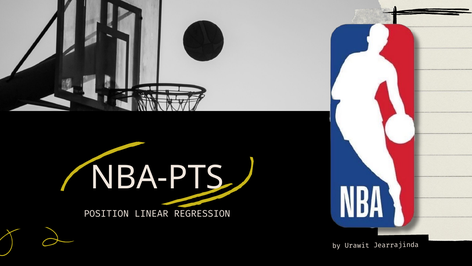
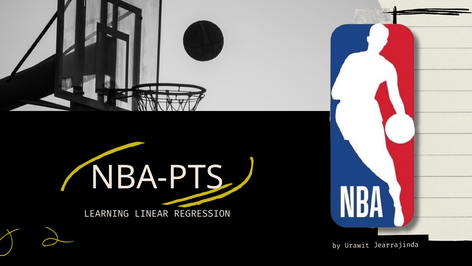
POSITION: POSITION -> LEARNING (106, 214)
